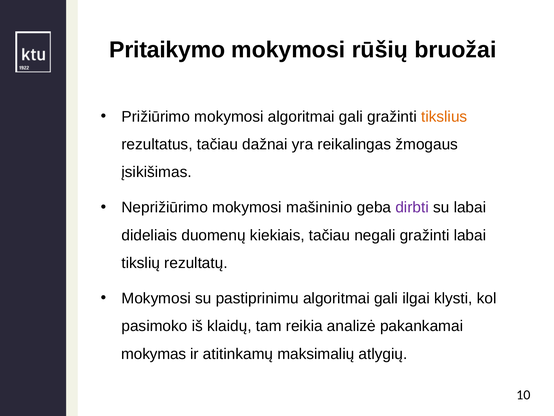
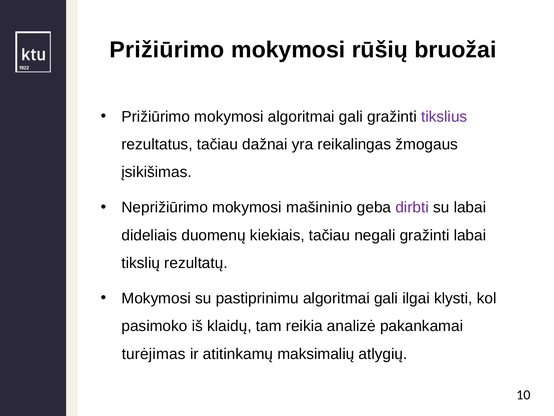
Pritaikymo: Pritaikymo -> Prižiūrimo (167, 50)
tikslius colour: orange -> purple (444, 116)
mokymas: mokymas -> turėjimas (154, 353)
